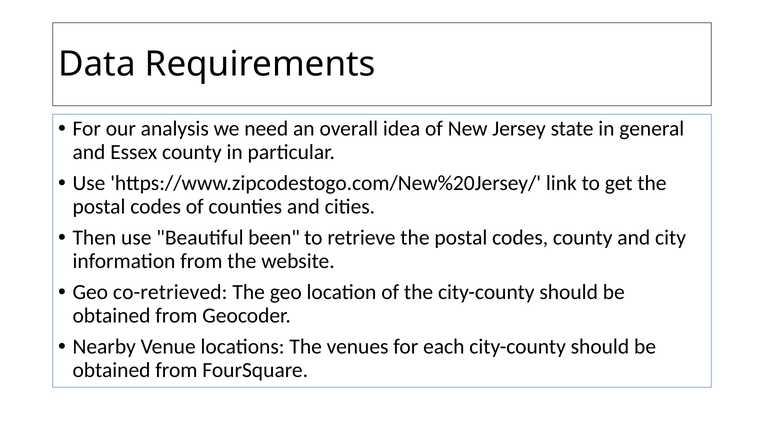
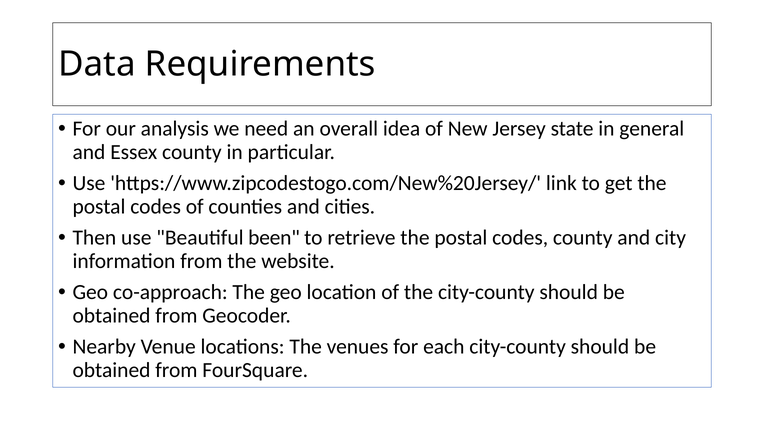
co-retrieved: co-retrieved -> co-approach (170, 292)
